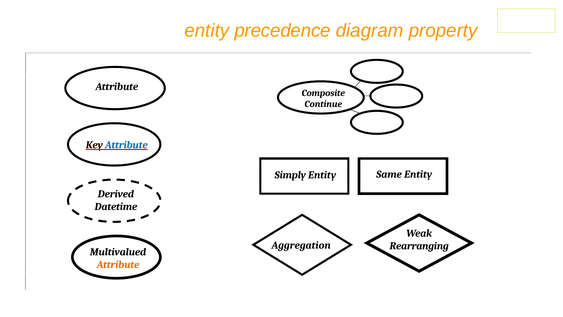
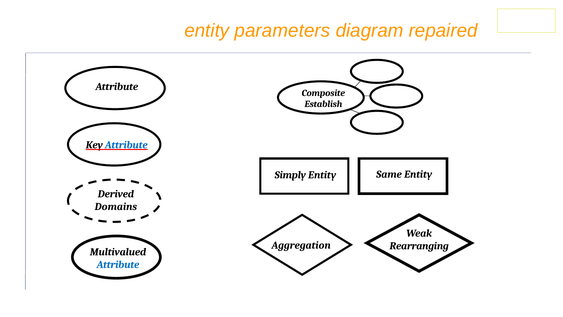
precedence: precedence -> parameters (282, 31)
property: property -> repaired (443, 31)
Continue: Continue -> Establish (323, 104)
Datetime: Datetime -> Domains (116, 207)
Attribute colour: orange -> blue (118, 264)
